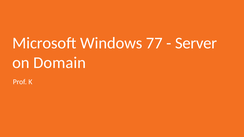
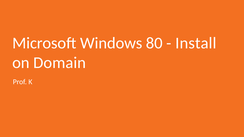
77: 77 -> 80 (154, 43)
Server: Server -> Install (196, 43)
